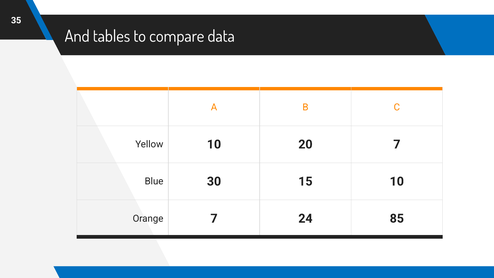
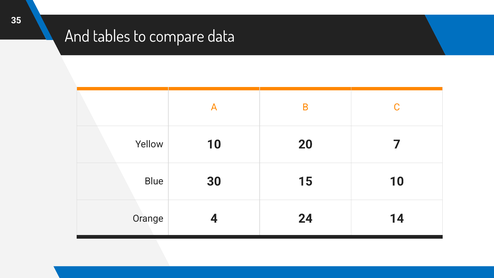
Orange 7: 7 -> 4 (214, 218)
85: 85 -> 14 (397, 218)
